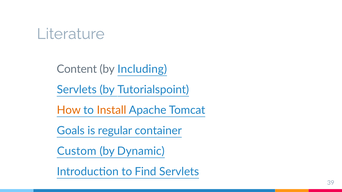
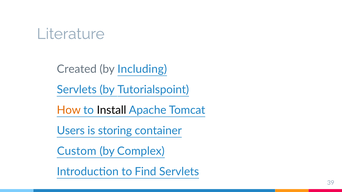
Content: Content -> Created (77, 69)
Install colour: orange -> black (112, 110)
Goals: Goals -> Users (71, 131)
regular: regular -> storing (115, 131)
Dynamic: Dynamic -> Complex (141, 151)
